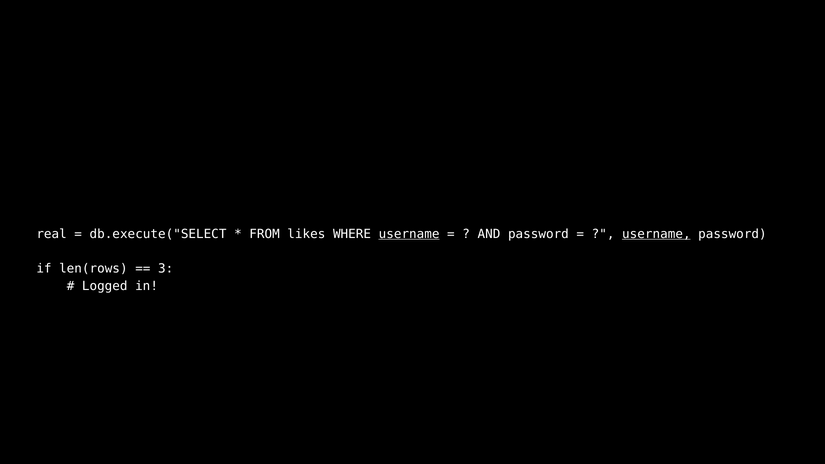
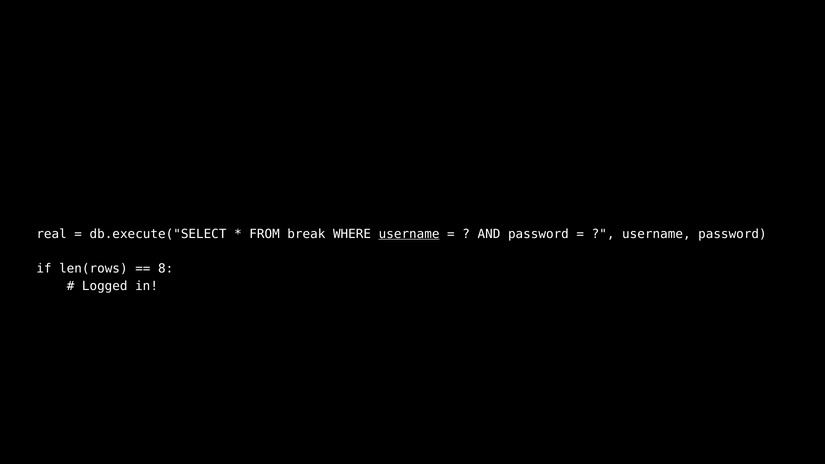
likes: likes -> break (306, 234)
username underline: present -> none (656, 234)
3: 3 -> 8 (166, 269)
